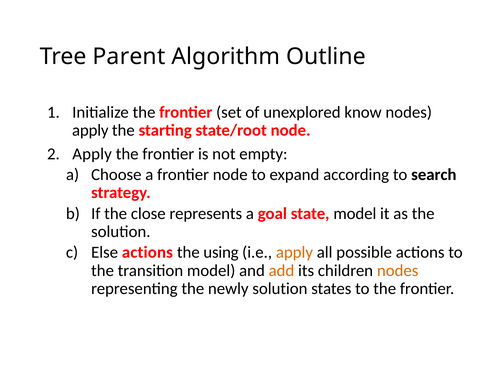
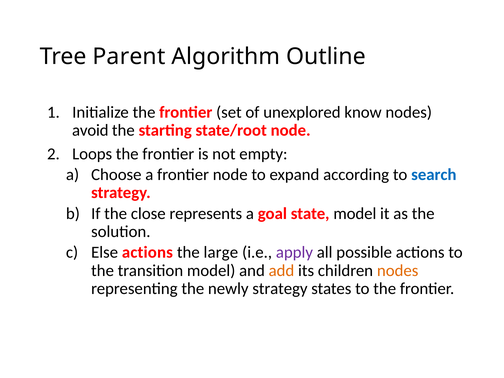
apply: apply -> avoid (90, 130)
Apply: Apply -> Loops (92, 154)
search colour: black -> blue (434, 175)
using: using -> large (221, 252)
apply colour: orange -> purple (294, 252)
newly solution: solution -> strategy (280, 289)
